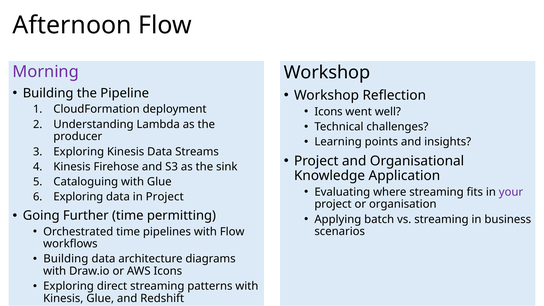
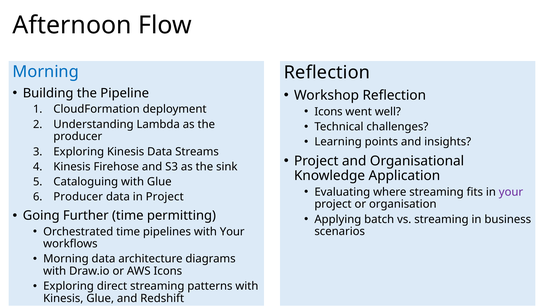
Morning colour: purple -> blue (46, 72)
Workshop: Workshop -> Reflection (327, 73)
Exploring: Exploring -> Producer (78, 197)
with Flow: Flow -> Your (232, 232)
Building: Building -> Morning (66, 259)
